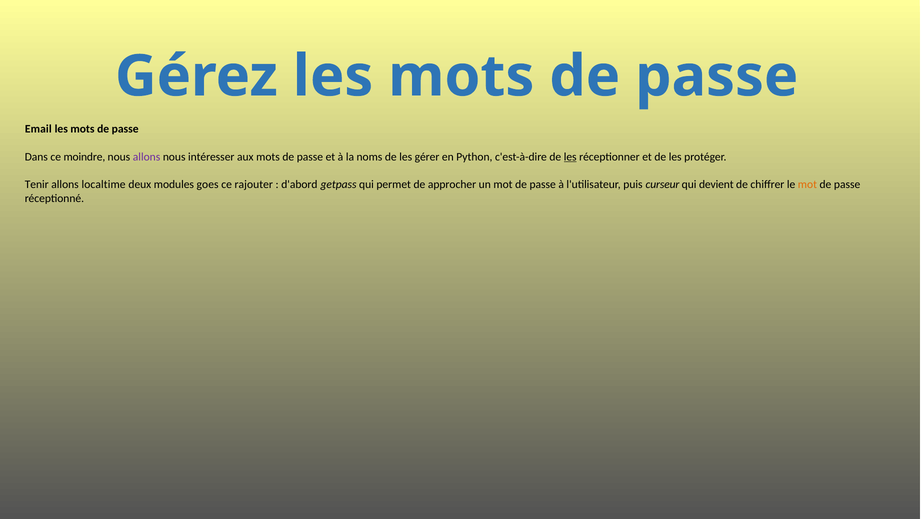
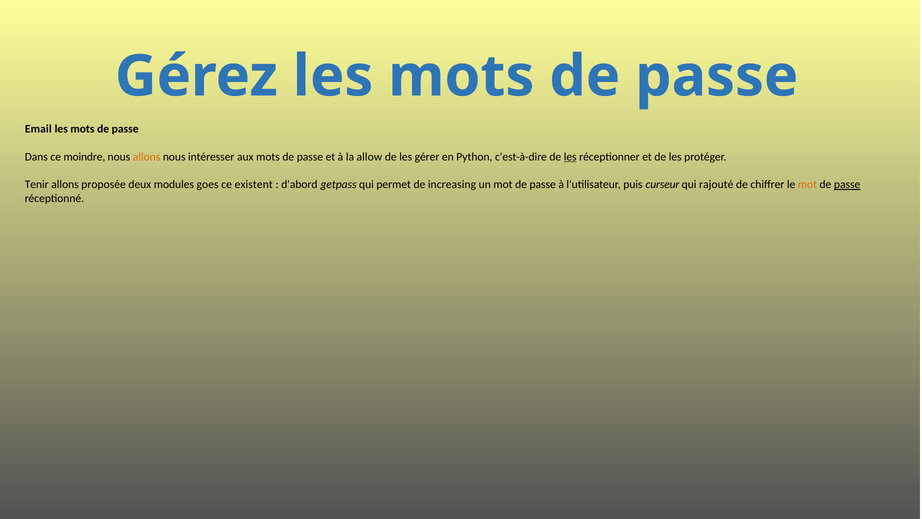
allons colour: purple -> orange (147, 157)
noms: noms -> allow (369, 157)
localtime: localtime -> proposée (104, 184)
rajouter: rajouter -> existent (254, 184)
approcher: approcher -> increasing (452, 184)
devient: devient -> rajouté (716, 184)
passe underline: none -> present (847, 184)
